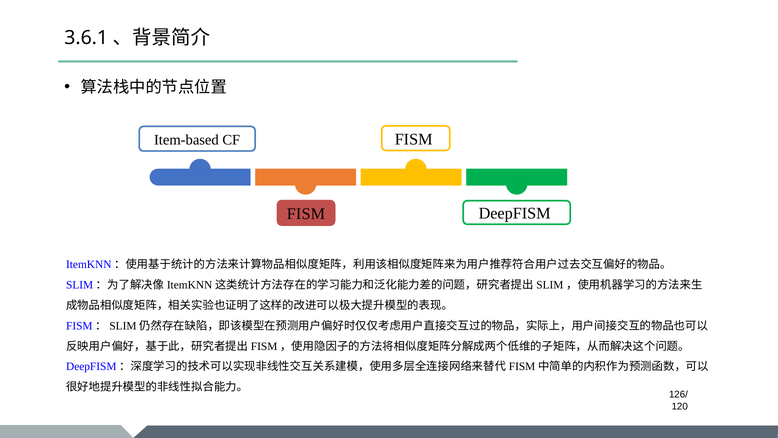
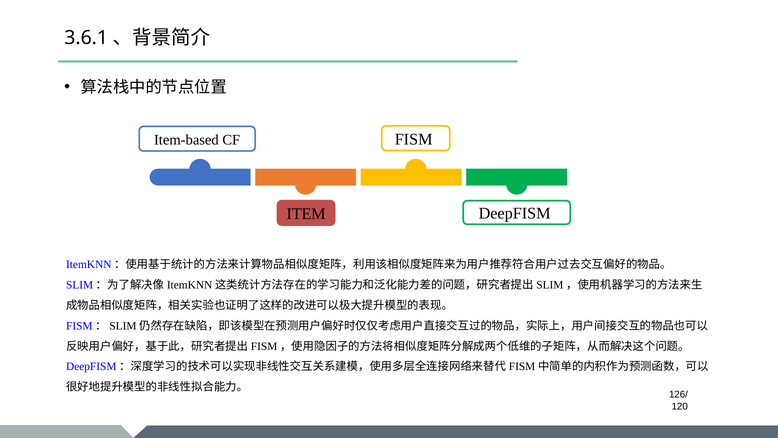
FISM: FISM -> ITEM (306, 214)
